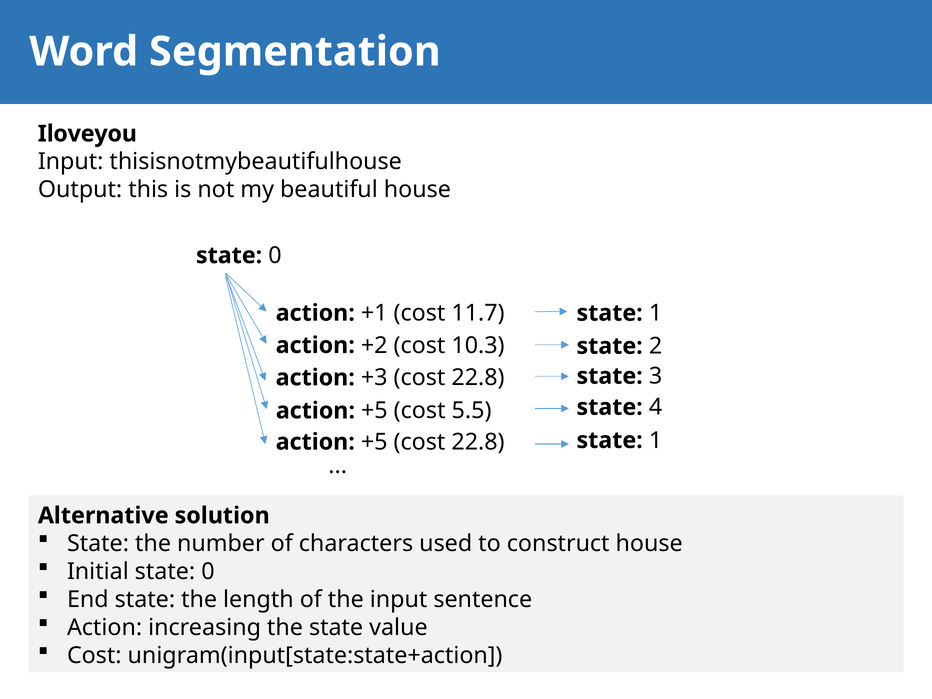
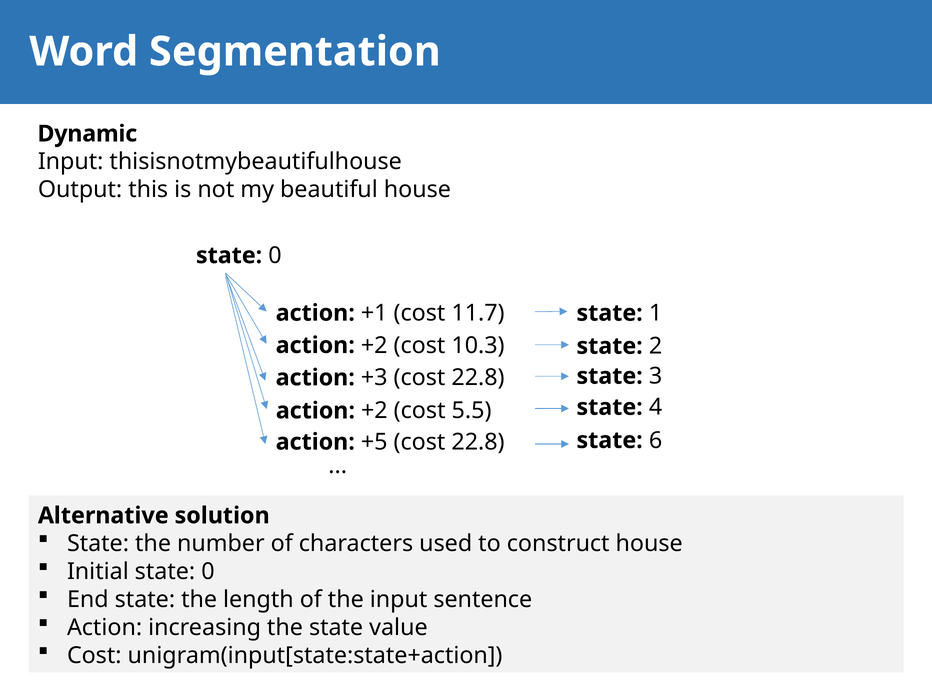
Iloveyou: Iloveyou -> Dynamic (87, 134)
+5: +5 -> +2 (374, 411)
1: 1 -> 6 (656, 440)
